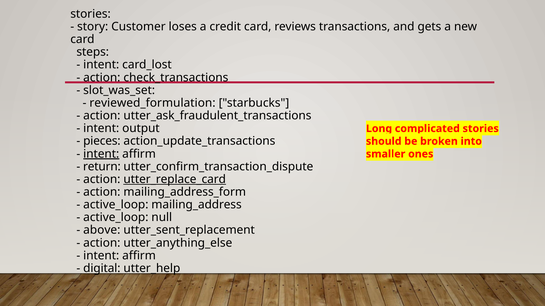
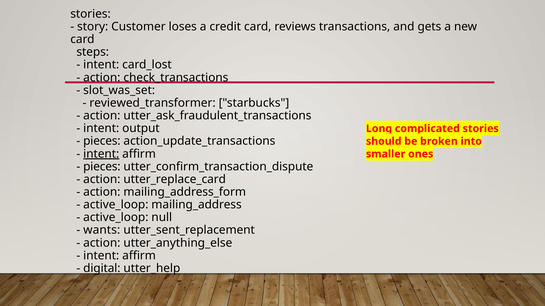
reviewed_formulation: reviewed_formulation -> reviewed_transformer (153, 103)
return: return -> pieces (102, 167)
utter_replace_card underline: present -> none (175, 180)
above: above -> wants (102, 231)
